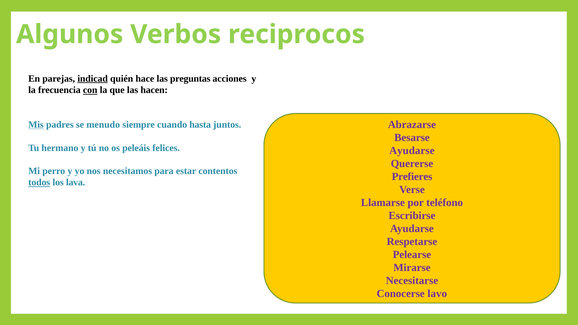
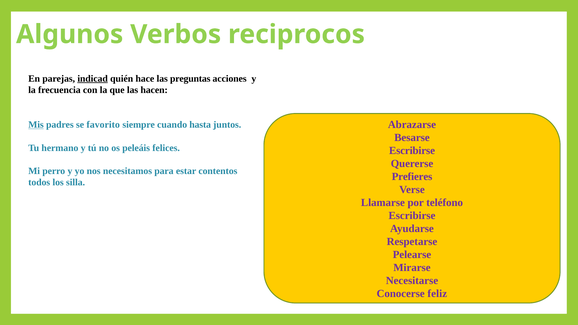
con underline: present -> none (90, 90)
menudo: menudo -> favorito (103, 125)
Ayudarse: Ayudarse -> Escribirse (412, 151)
todos underline: present -> none (39, 183)
lava: lava -> silla (76, 183)
lavo: lavo -> feliz (437, 294)
